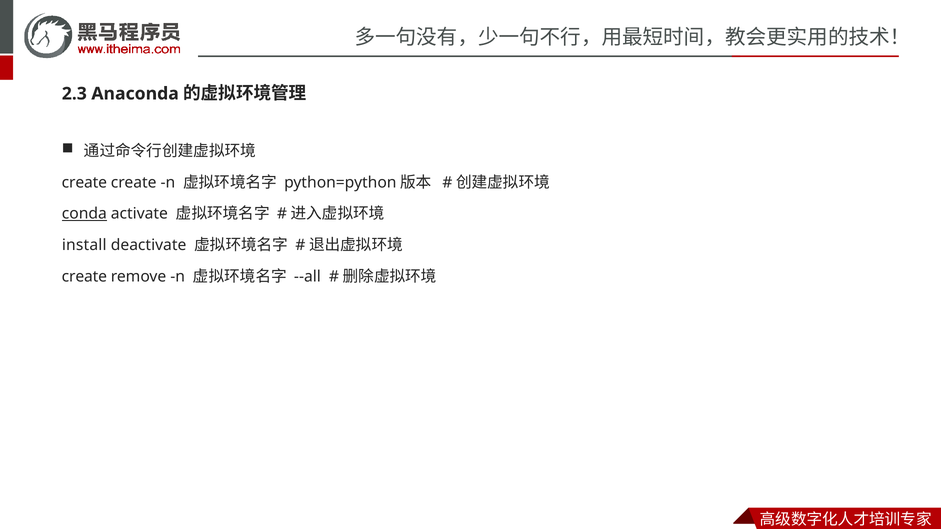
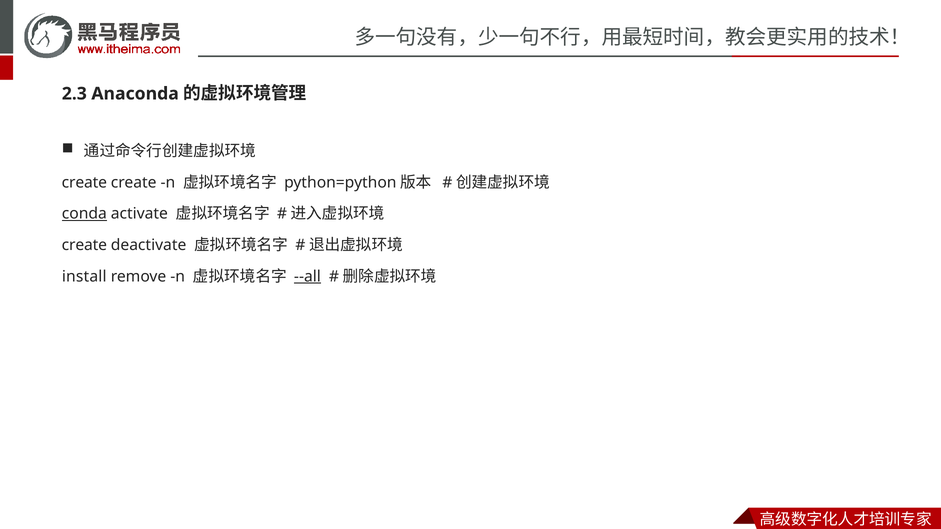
install: install -> create (84, 245)
create: create -> install (84, 277)
--all underline: none -> present (307, 277)
